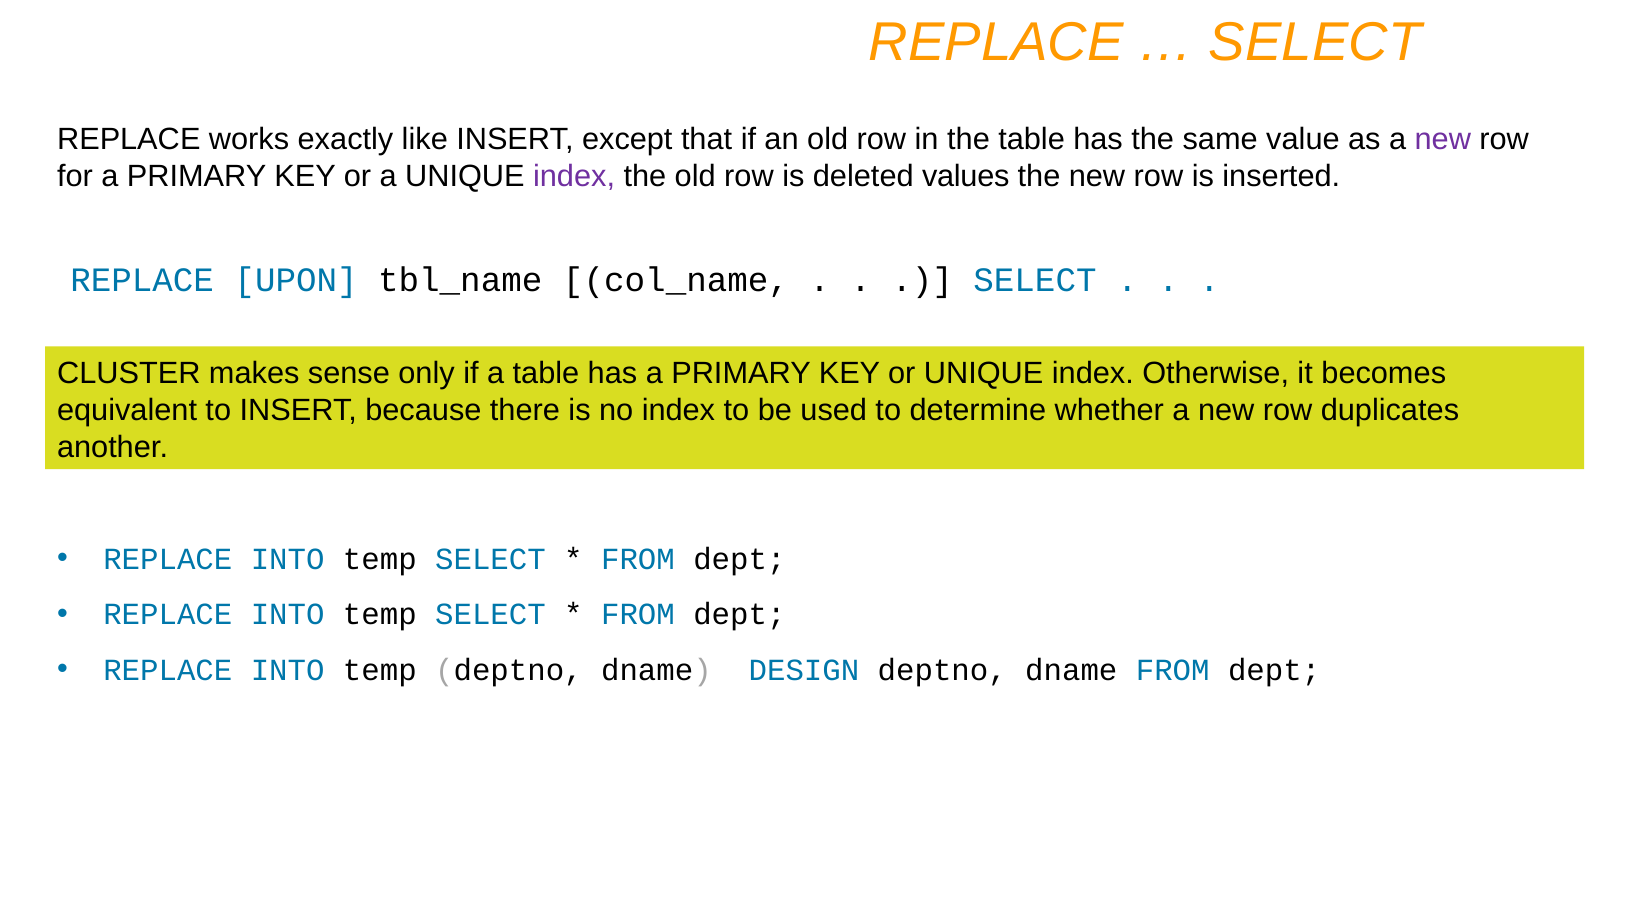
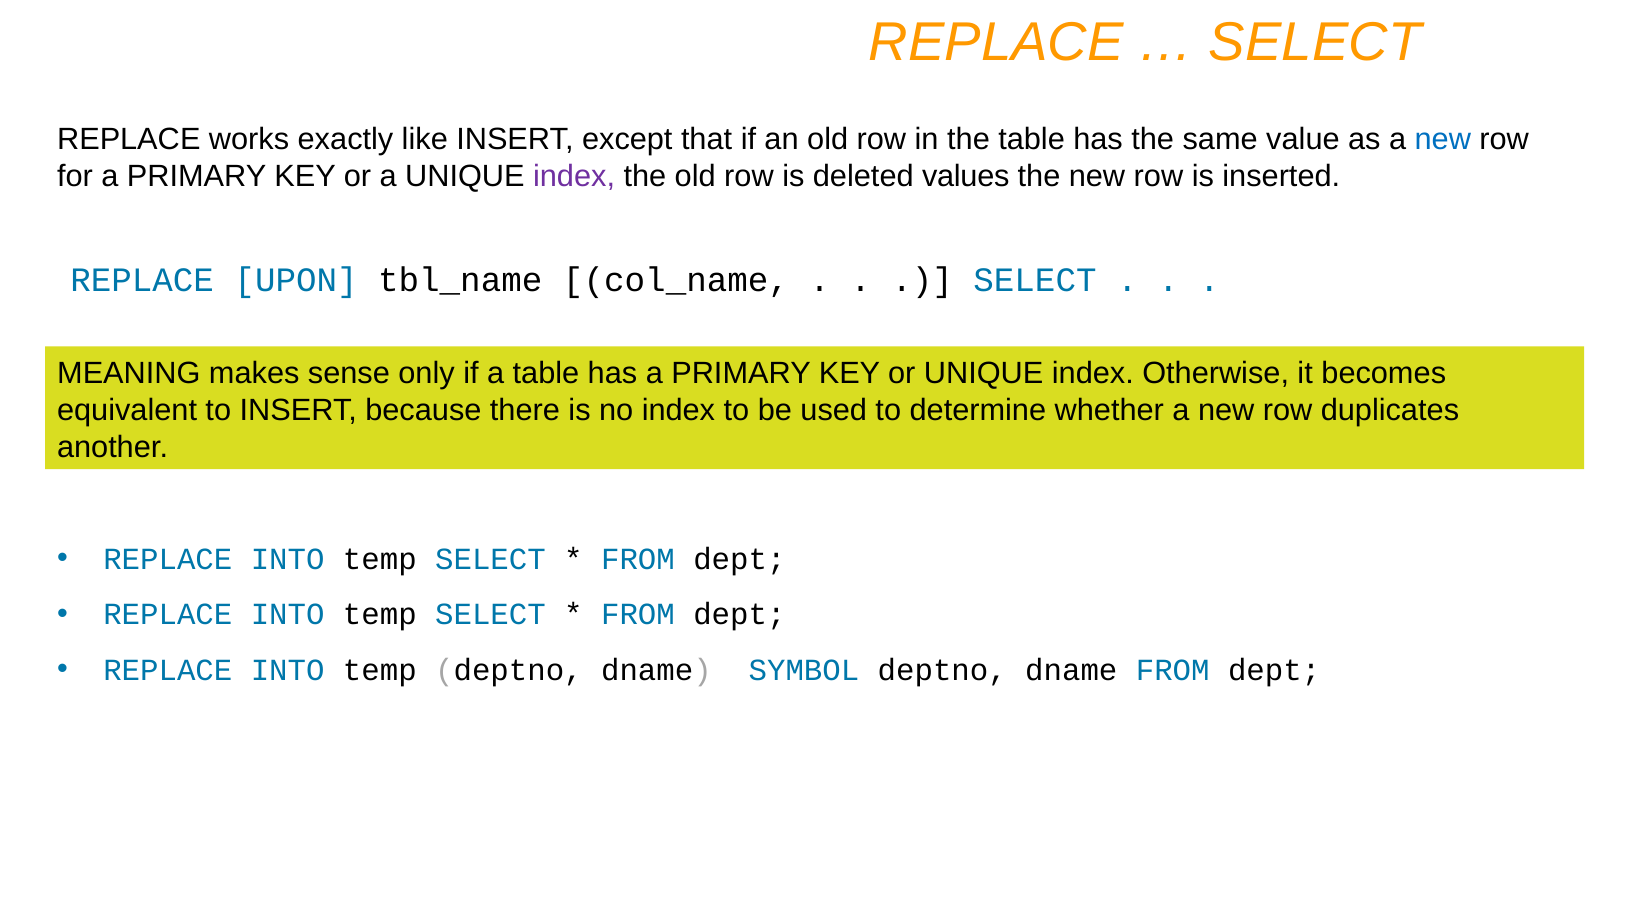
new colour: purple -> blue (1443, 139)
CLUSTER: CLUSTER -> MEANING (129, 373)
DESIGN: DESIGN -> SYMBOL (804, 670)
